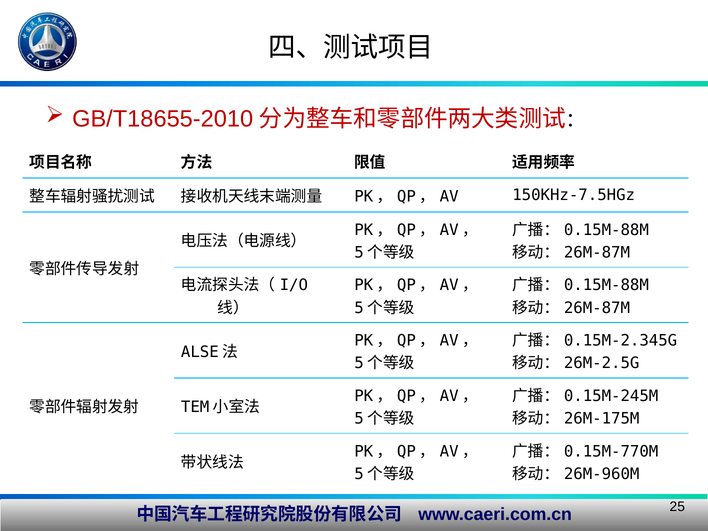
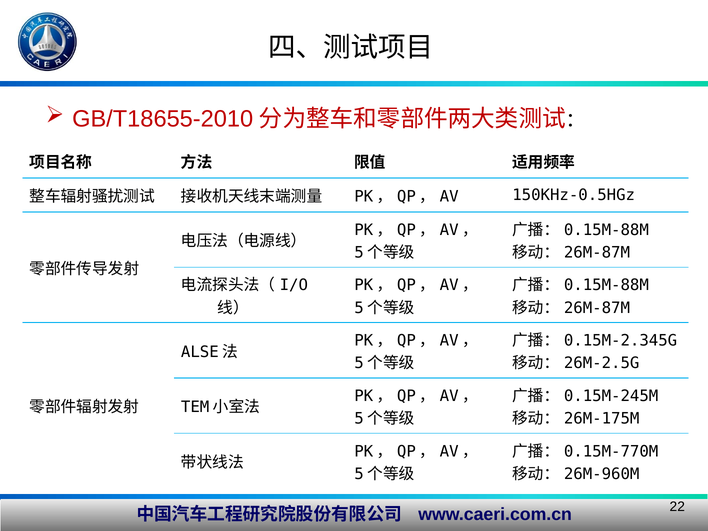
150KHz-7.5HGz: 150KHz-7.5HGz -> 150KHz-0.5HGz (574, 195)
25: 25 -> 22 (677, 507)
